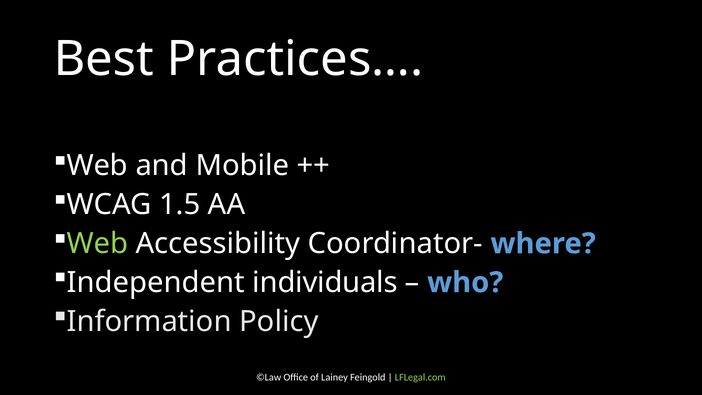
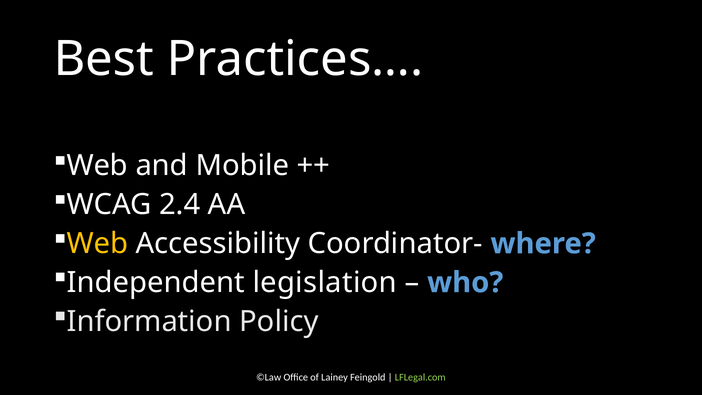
1.5: 1.5 -> 2.4 (180, 205)
Web colour: light green -> yellow (98, 244)
individuals: individuals -> legislation (325, 282)
